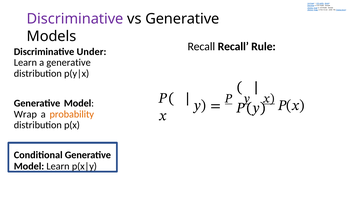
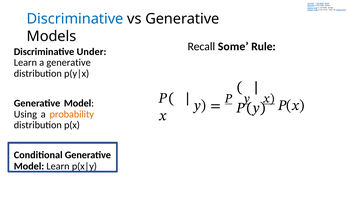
Discriminative colour: purple -> blue (75, 19)
Recall Recall: Recall -> Some (233, 47)
Wrap: Wrap -> Using (25, 114)
